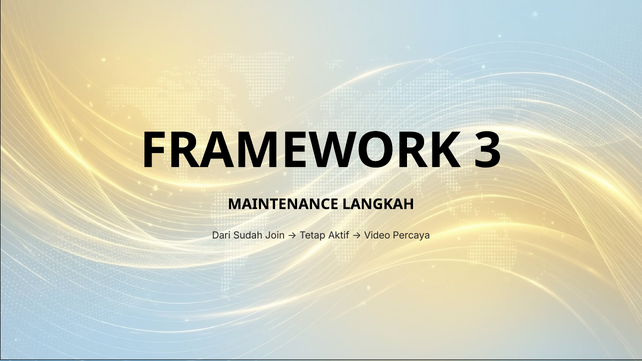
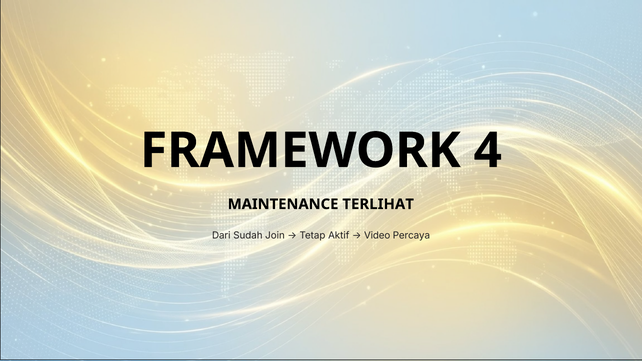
3: 3 -> 4 (488, 151)
LANGKAH: LANGKAH -> TERLIHAT (378, 204)
